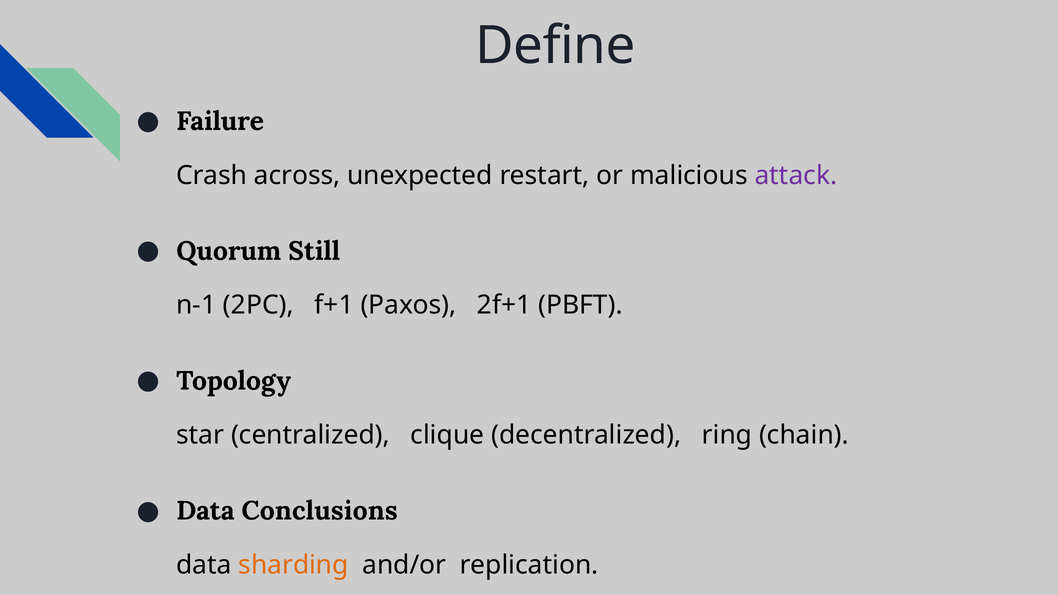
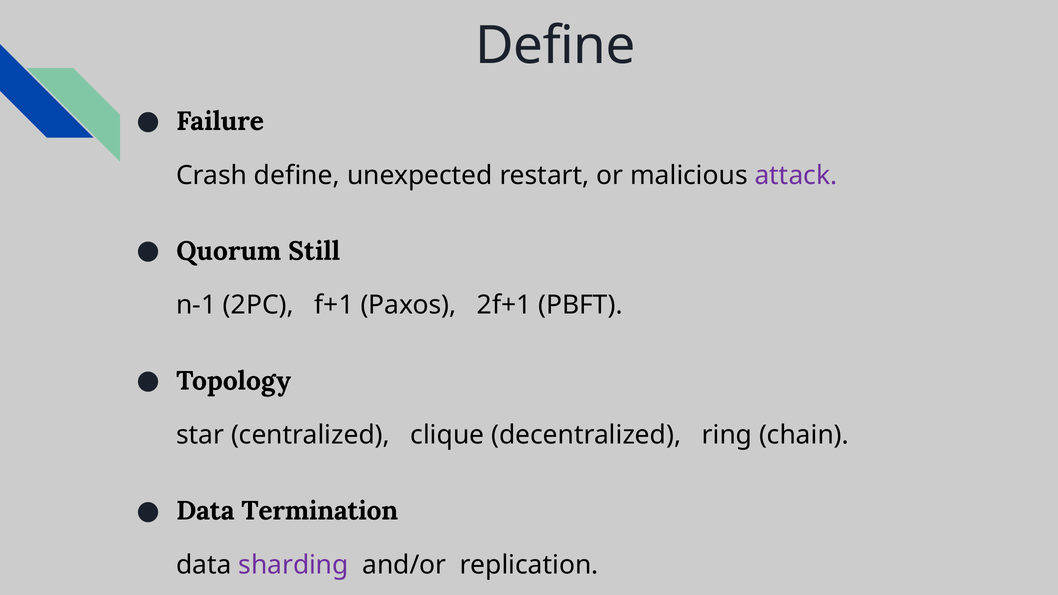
Crash across: across -> define (297, 175)
Conclusions: Conclusions -> Termination (320, 511)
sharding colour: orange -> purple (294, 565)
